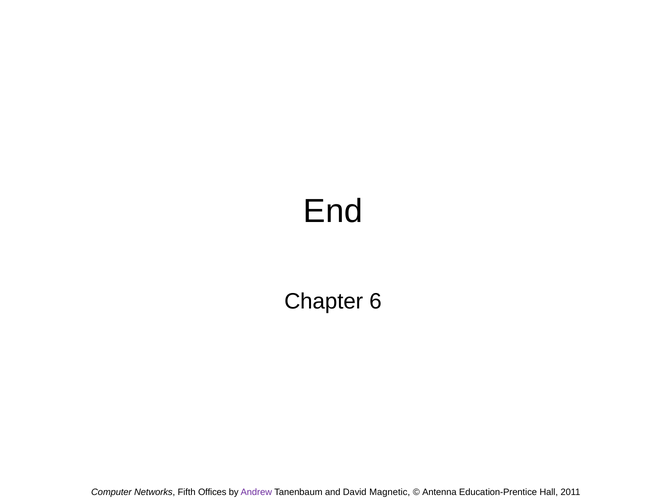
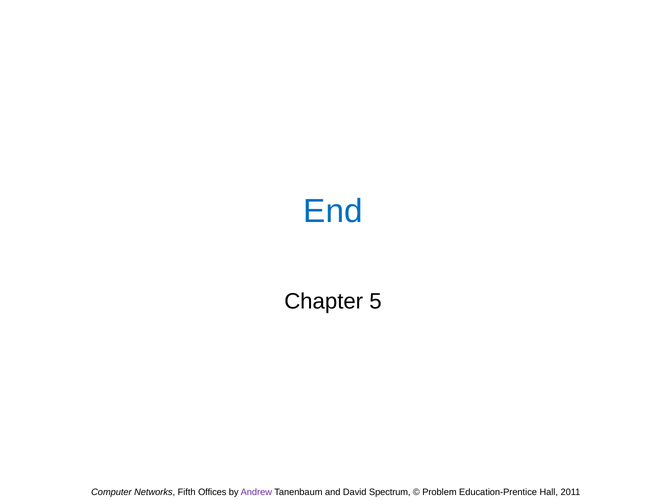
End colour: black -> blue (333, 211)
6: 6 -> 5 (376, 301)
Magnetic: Magnetic -> Spectrum (390, 492)
Antenna: Antenna -> Problem (439, 492)
